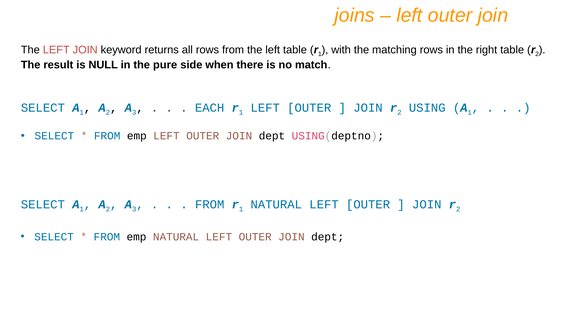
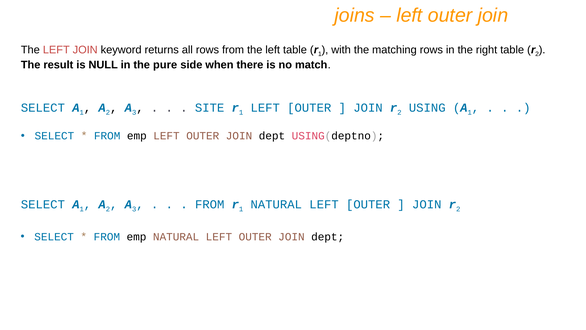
EACH: EACH -> SITE (210, 108)
